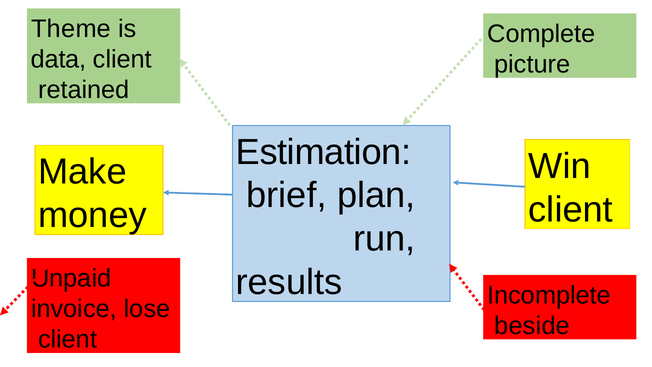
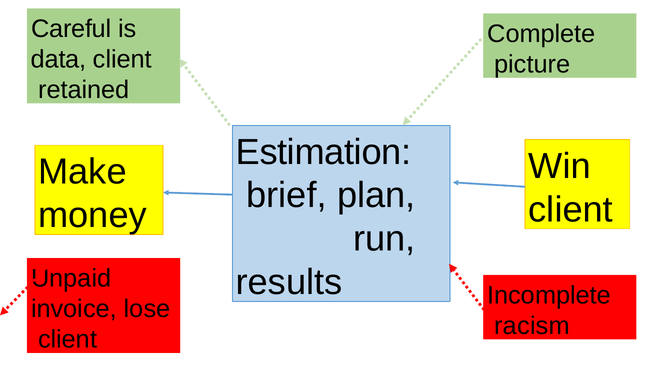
Theme: Theme -> Careful (71, 29)
beside: beside -> racism (532, 326)
